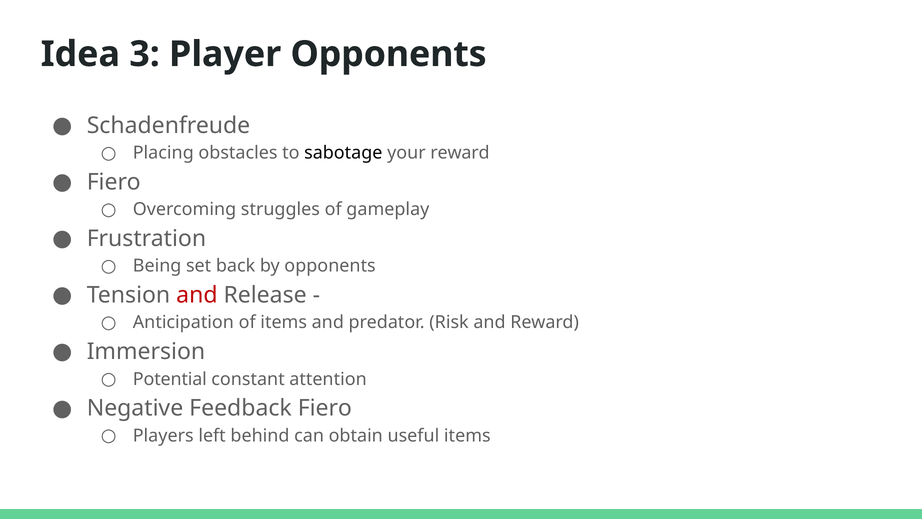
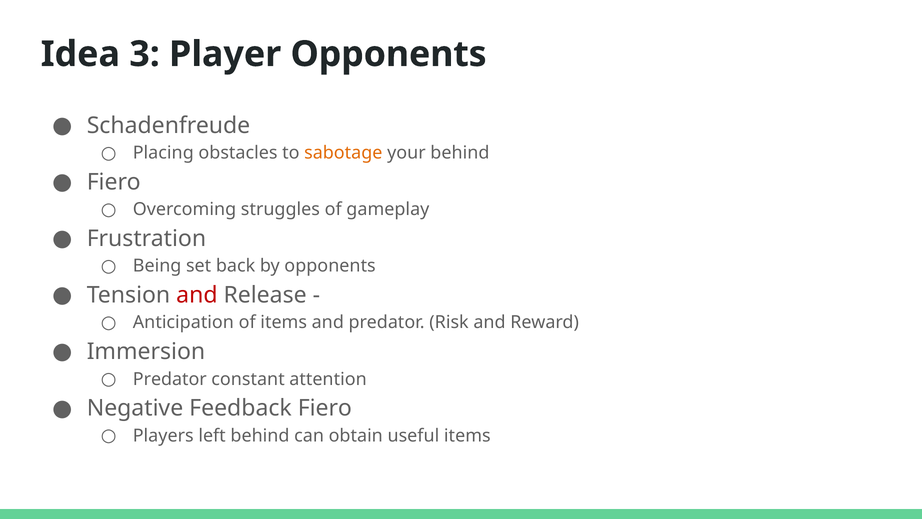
sabotage colour: black -> orange (343, 153)
your reward: reward -> behind (460, 153)
Potential: Potential -> Predator (170, 379)
